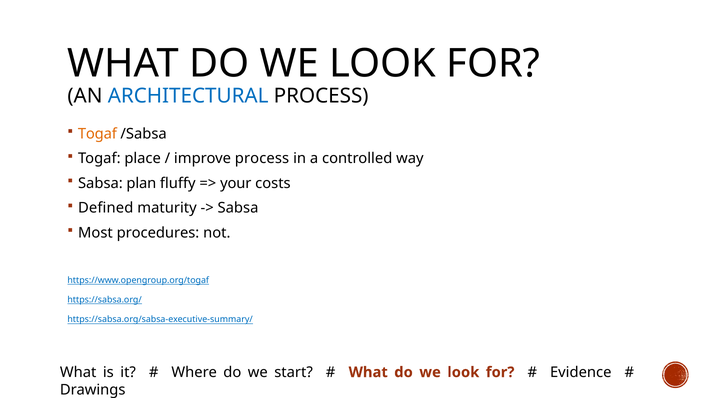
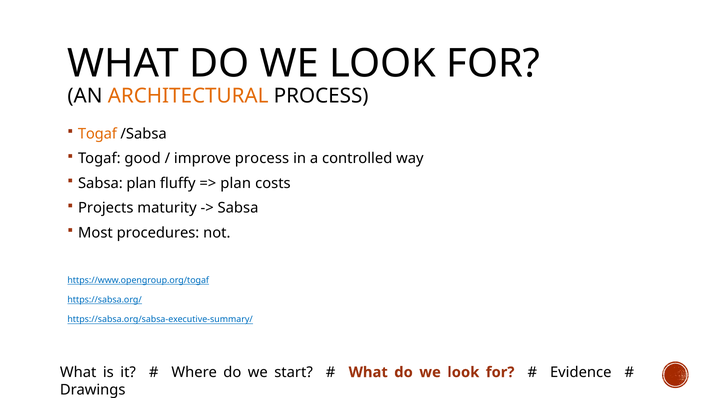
ARCHITECTURAL colour: blue -> orange (188, 96)
place: place -> good (143, 159)
your: your -> plan (236, 183)
Defined: Defined -> Projects (106, 208)
